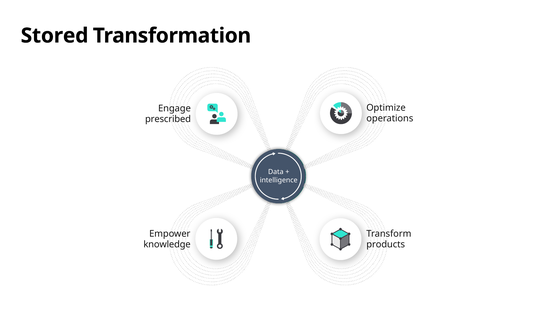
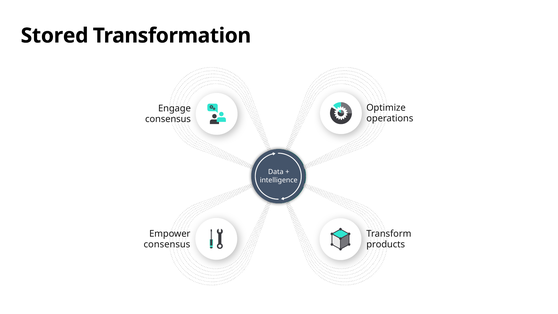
prescribed: prescribed -> consensus (168, 119)
knowledge: knowledge -> consensus (167, 244)
